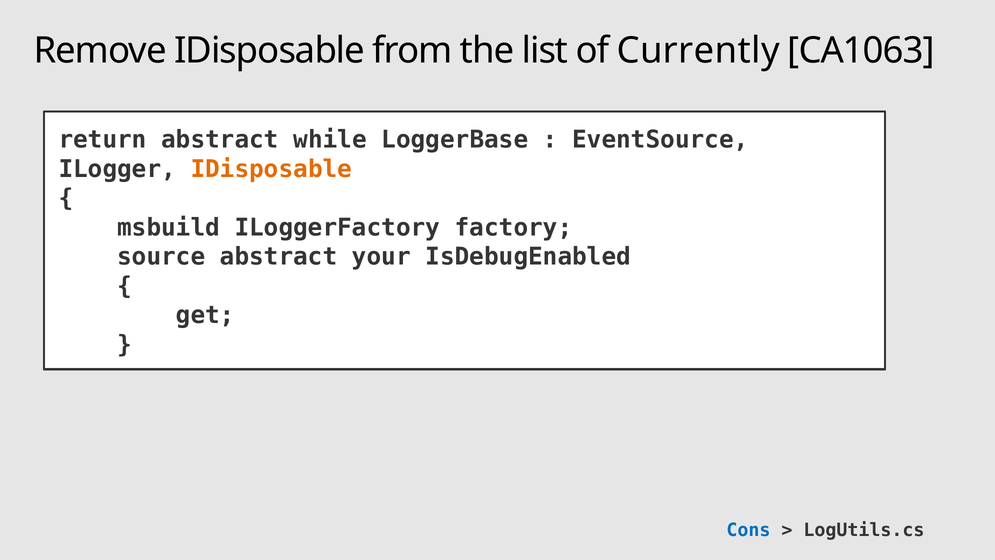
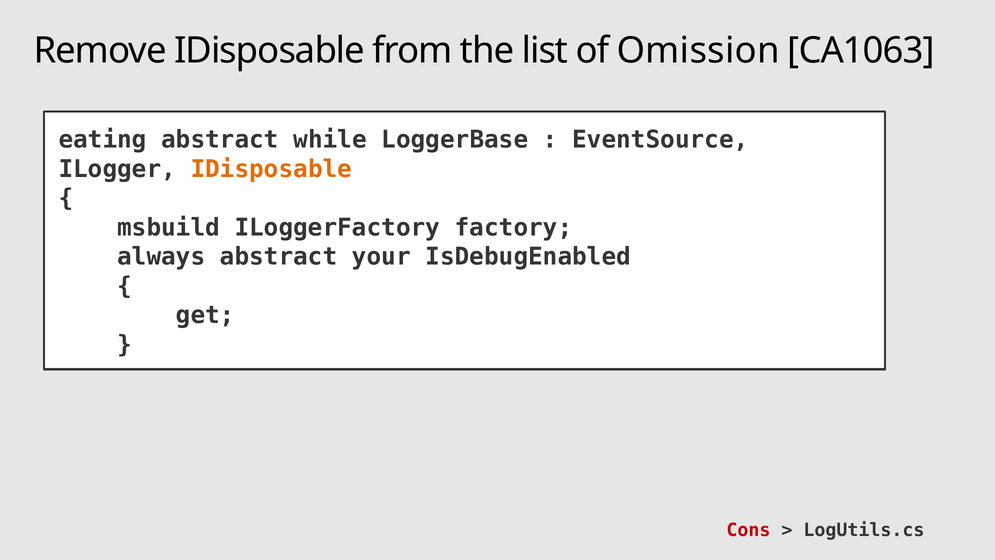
Currently: Currently -> Omission (698, 50)
return: return -> eating (103, 140)
source: source -> always (161, 257)
Cons colour: blue -> red (748, 530)
